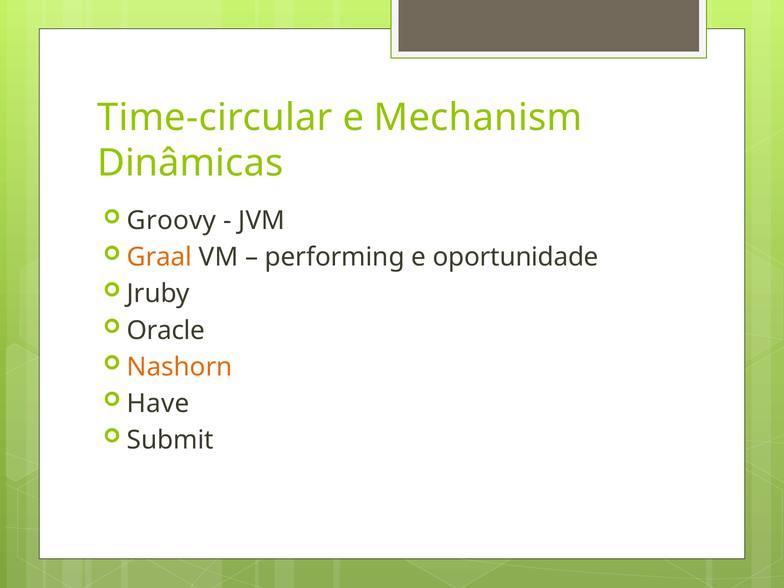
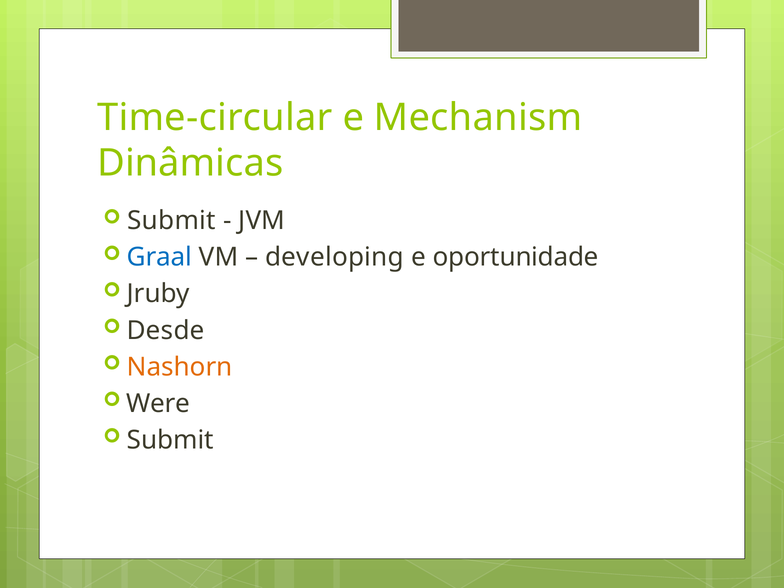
Groovy: Groovy -> Submit (171, 221)
Graal colour: orange -> blue (159, 257)
performing: performing -> developing (335, 257)
Oracle: Oracle -> Desde (166, 330)
Have: Have -> Were (158, 404)
